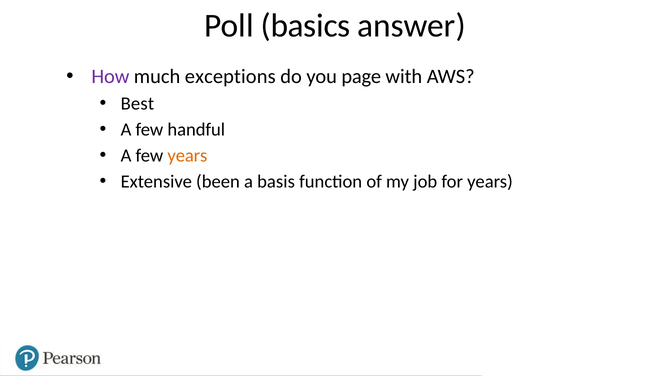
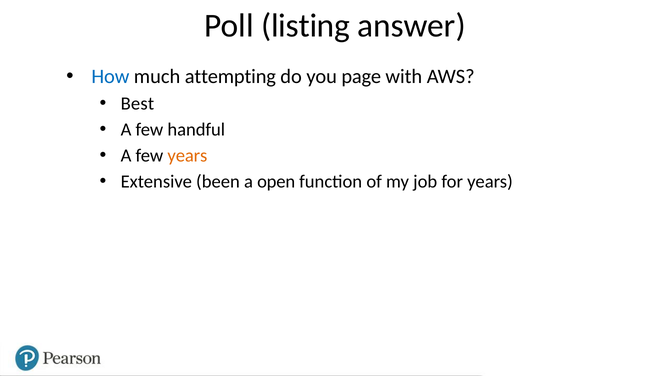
basics: basics -> listing (306, 26)
How colour: purple -> blue (110, 77)
exceptions: exceptions -> attempting (230, 77)
basis: basis -> open (276, 182)
